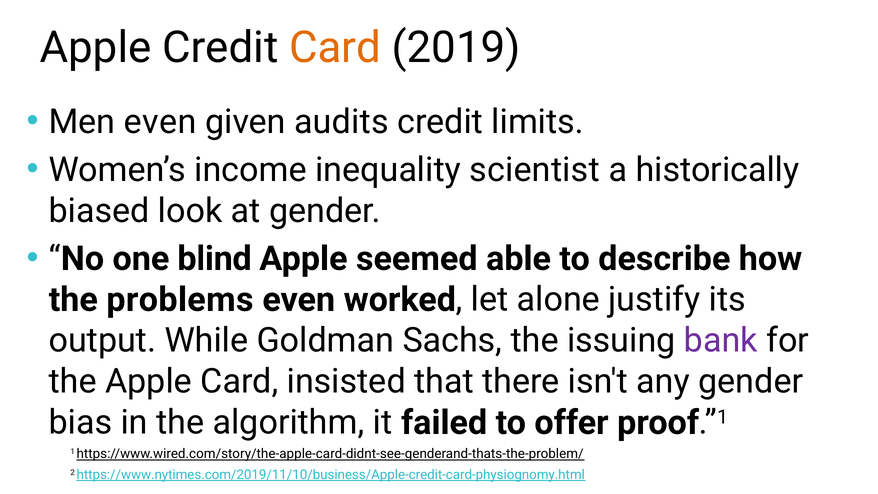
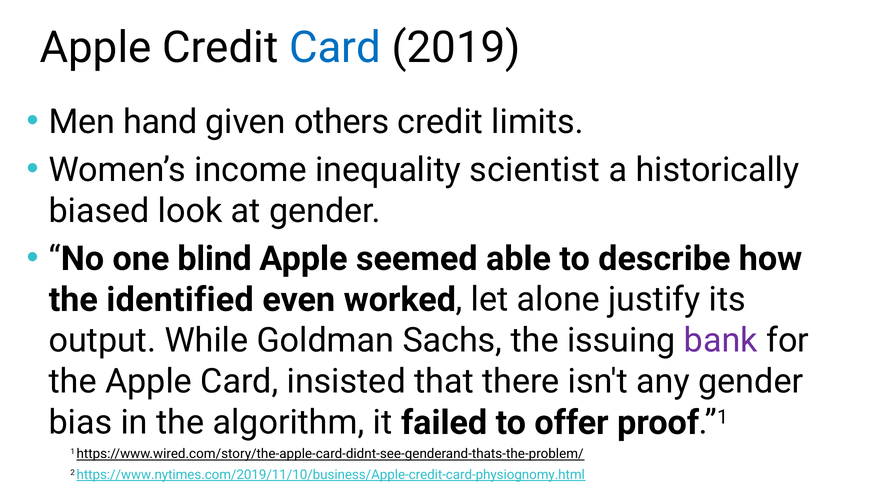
Card colour: orange -> blue (335, 48)
Men even: even -> hand (160, 122)
audits: audits -> others (342, 122)
problems: problems -> identified (180, 300)
